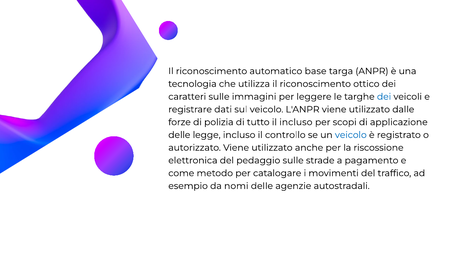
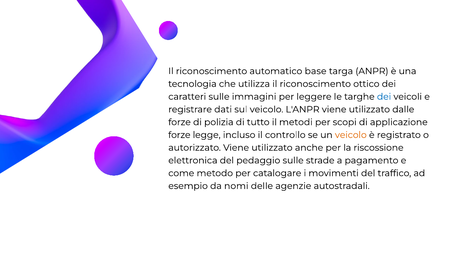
il incluso: incluso -> metodi (296, 122)
delle: delle -> forze (179, 135)
veicolo colour: blue -> orange (351, 135)
